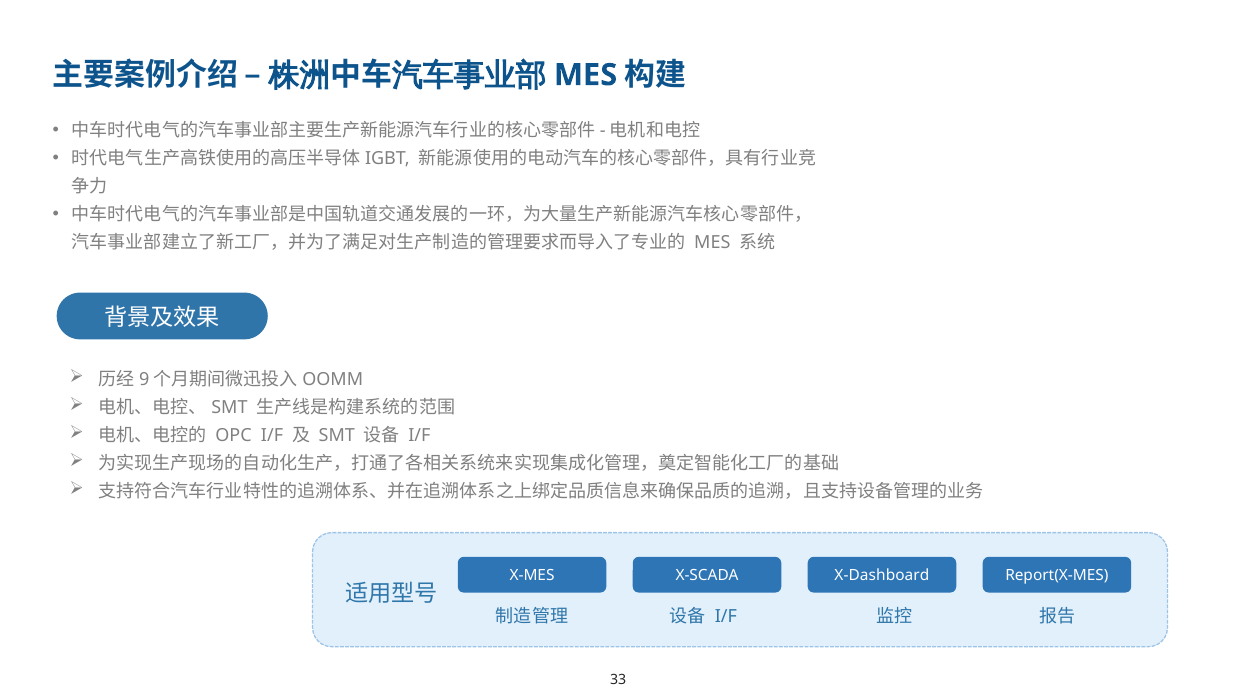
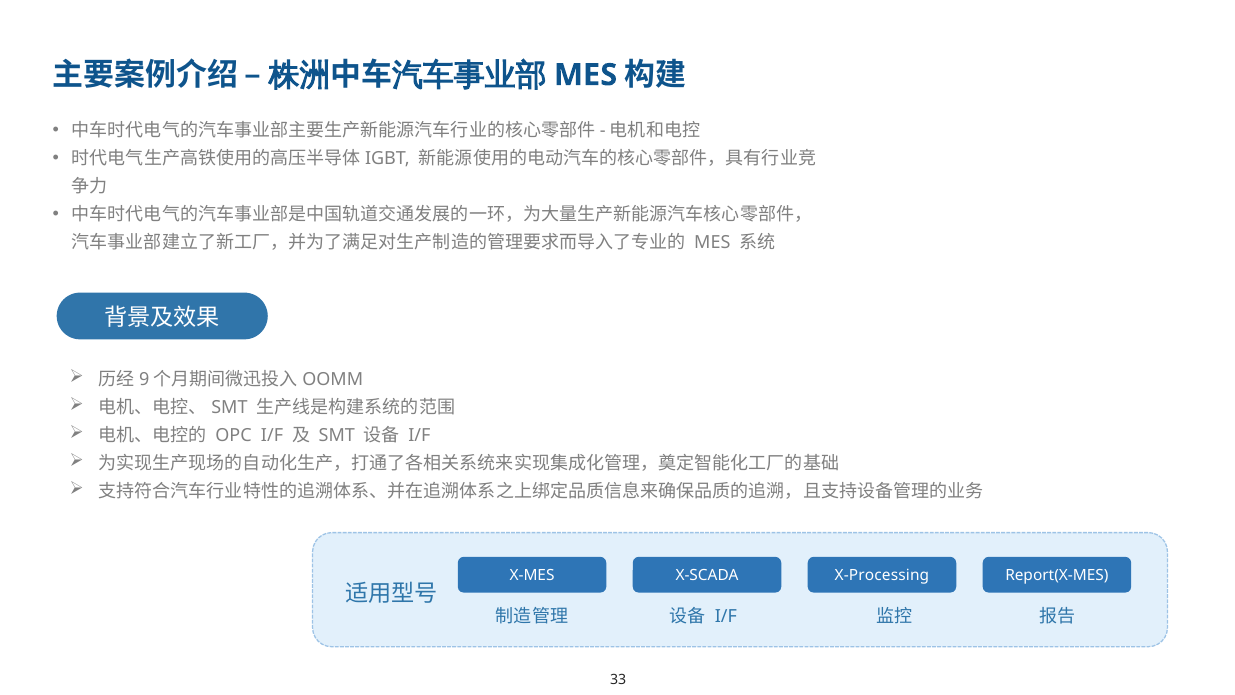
X-Dashboard: X-Dashboard -> X-Processing (882, 575)
